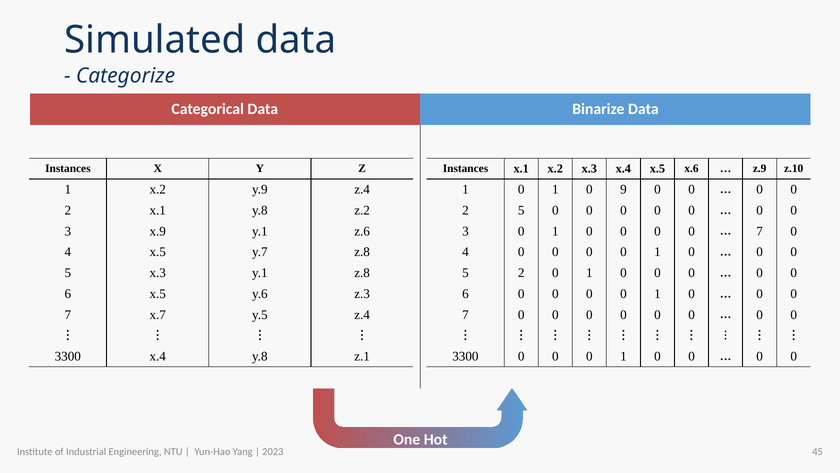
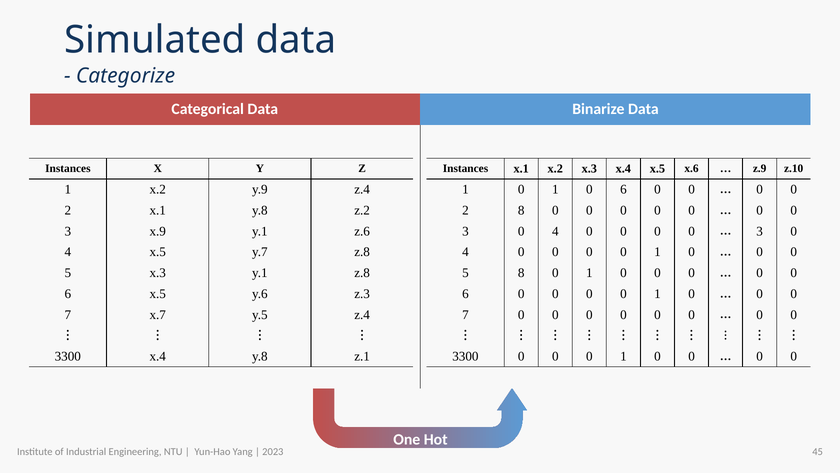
1 0 9: 9 -> 6 (623, 189)
2 5: 5 -> 8 (521, 210)
1: 1 -> 4 (555, 231)
7: 7 -> 3 (760, 231)
5 2: 2 -> 8 (521, 273)
